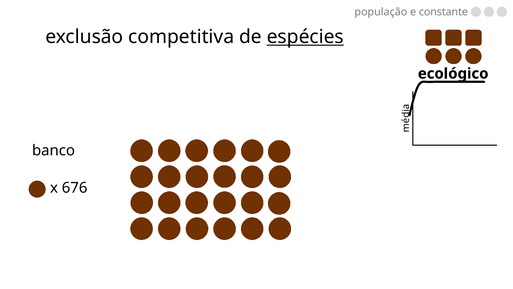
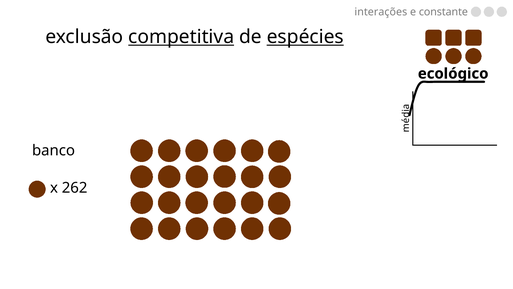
população: população -> interações (381, 12)
competitiva underline: none -> present (181, 37)
676: 676 -> 262 (75, 188)
